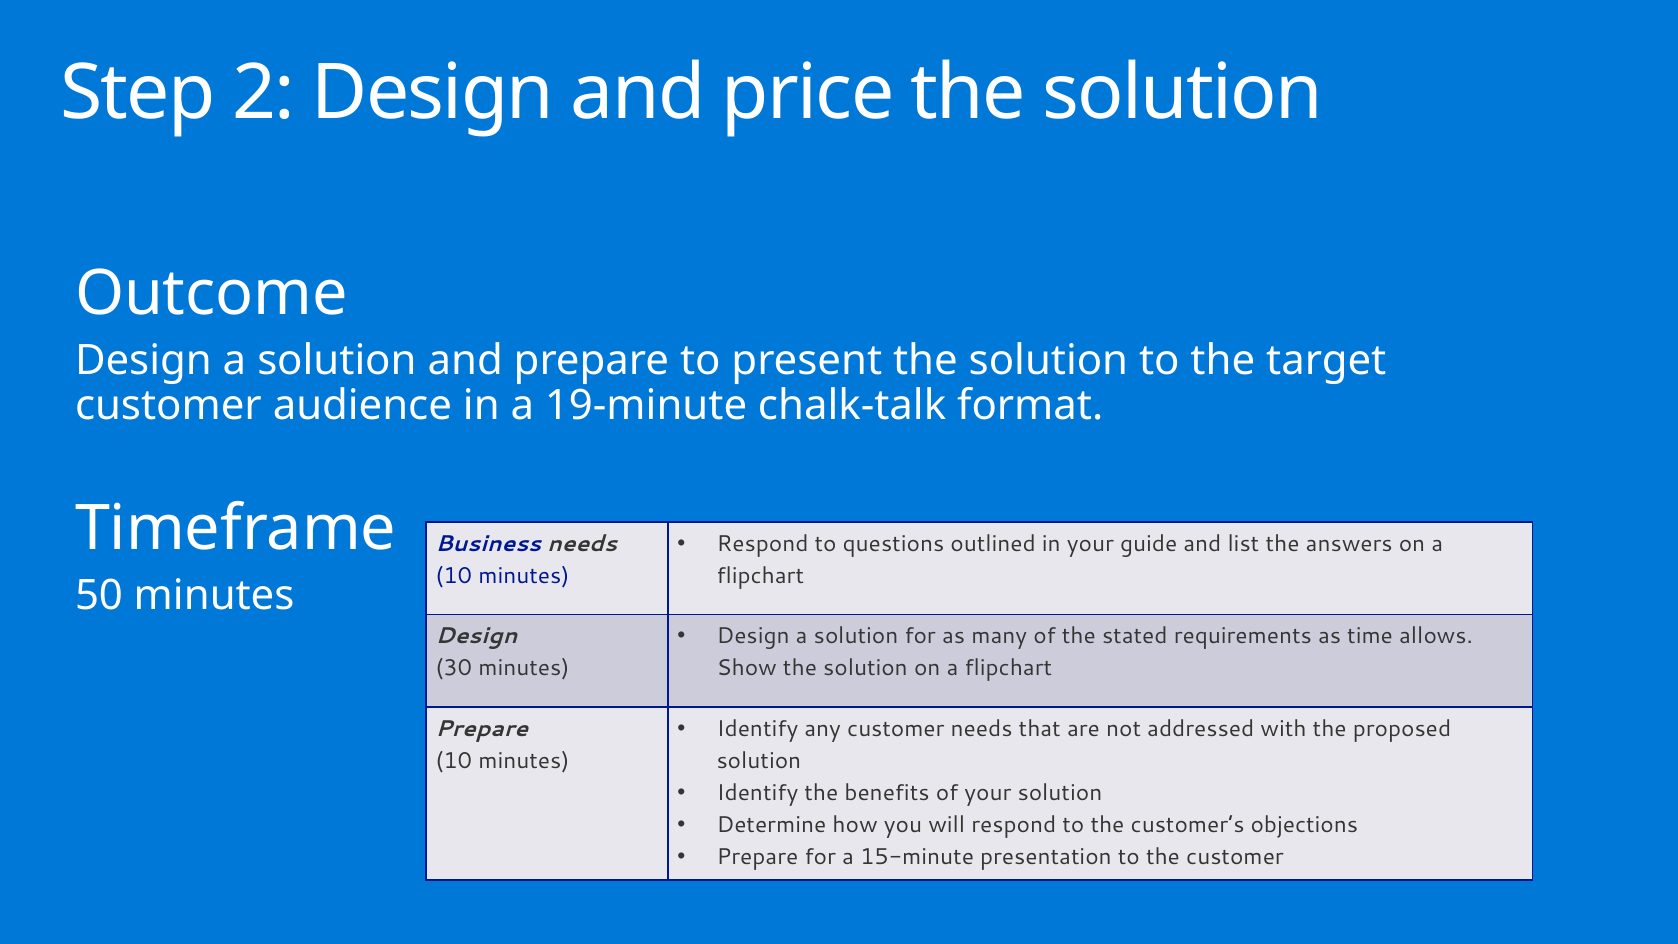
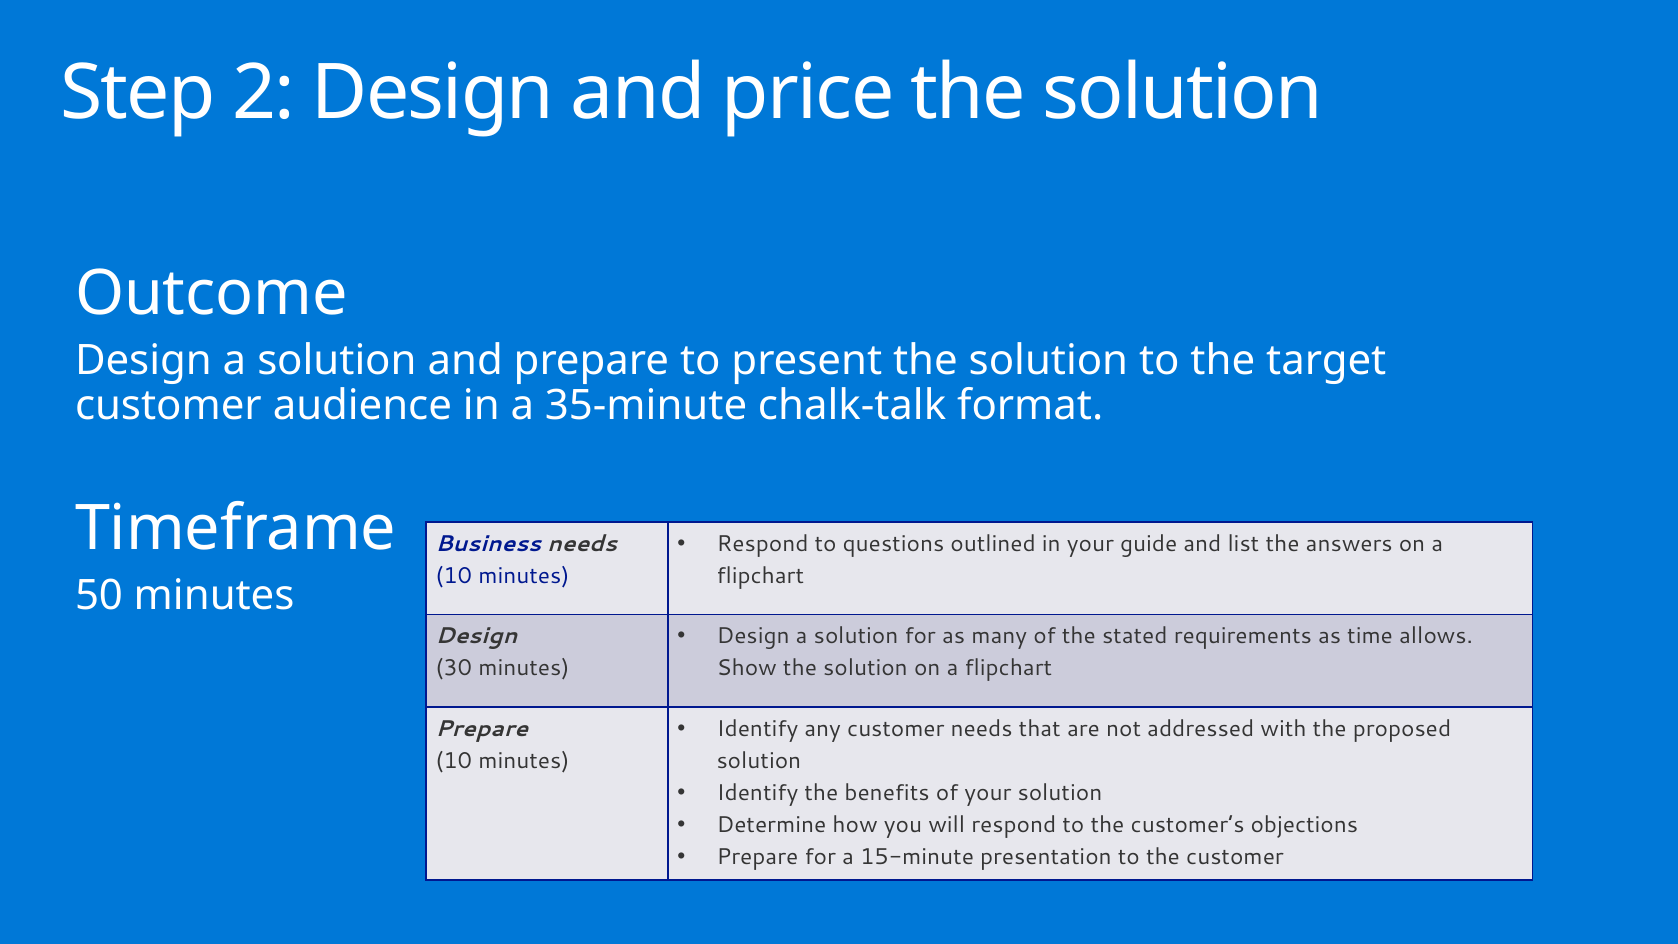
19-minute: 19-minute -> 35-minute (646, 406)
